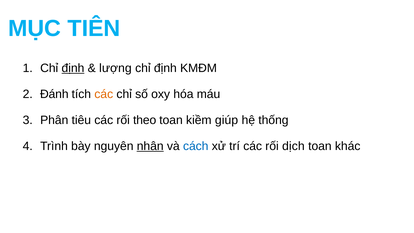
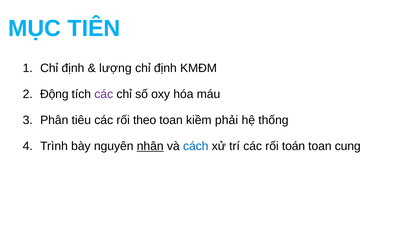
định underline: present -> none (73, 68)
Đánh: Đánh -> Động (54, 94)
các colour: orange -> purple (104, 94)
giúp: giúp -> phải (227, 120)
dịch: dịch -> toán (294, 146)
khác: khác -> cung (348, 146)
